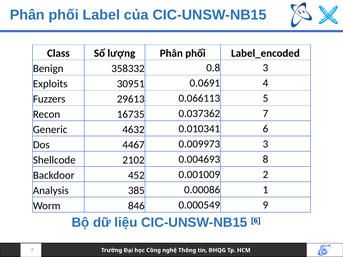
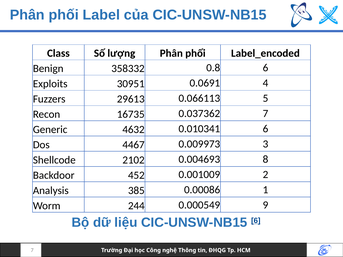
0.8 3: 3 -> 6 (265, 68)
846: 846 -> 244 (136, 206)
